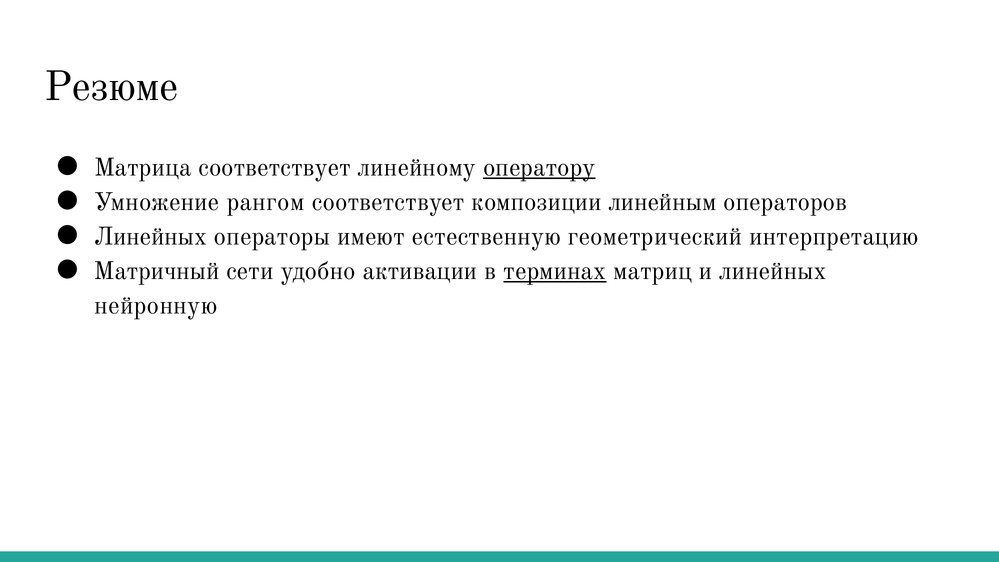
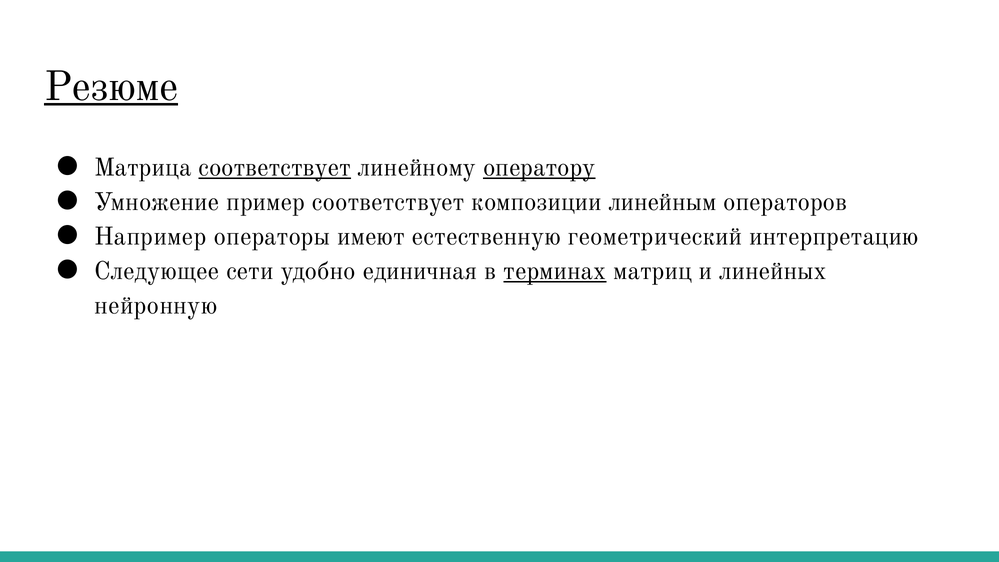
Резюме underline: none -> present (111, 86)
соответствует underline: none -> present (275, 168)
рангом: рангом -> пример (266, 202)
Линейных: Линейных -> Например (150, 236)
Матричный: Матричный -> Следующее (157, 271)
активации: активации -> единичная (420, 271)
